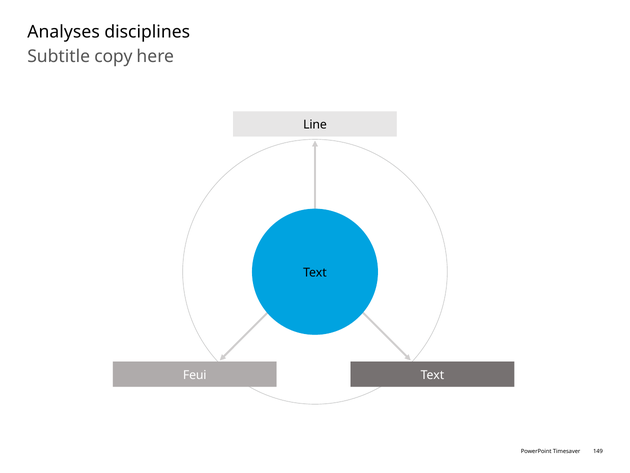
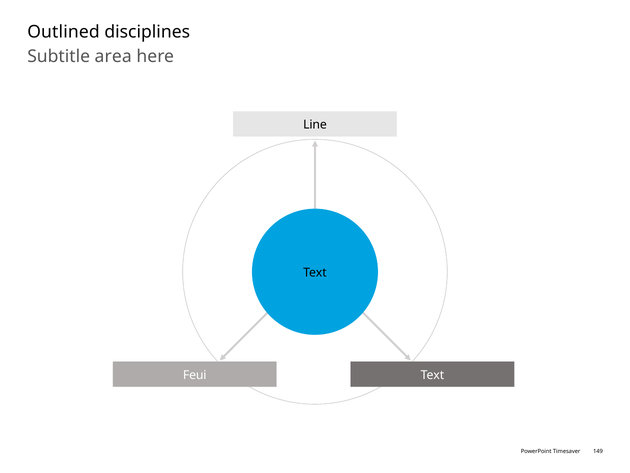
Analyses: Analyses -> Outlined (63, 32)
copy: copy -> area (113, 57)
